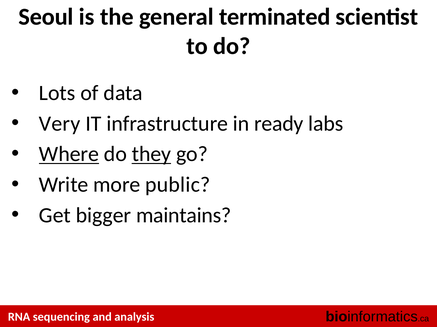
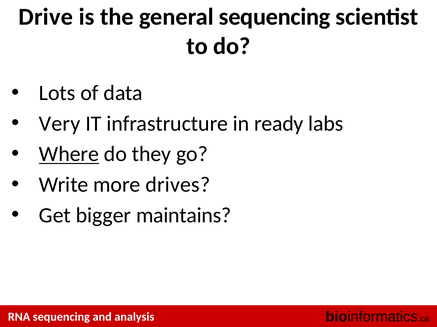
Seoul: Seoul -> Drive (46, 17)
general terminated: terminated -> sequencing (275, 17)
they underline: present -> none (151, 154)
public: public -> drives (178, 185)
